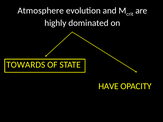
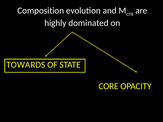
Atmosphere: Atmosphere -> Composition (41, 11)
HAVE: HAVE -> CORE (109, 86)
